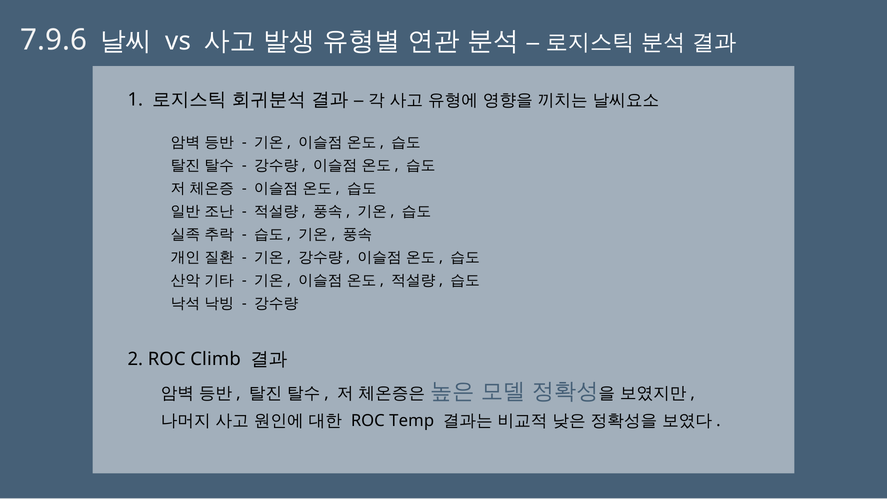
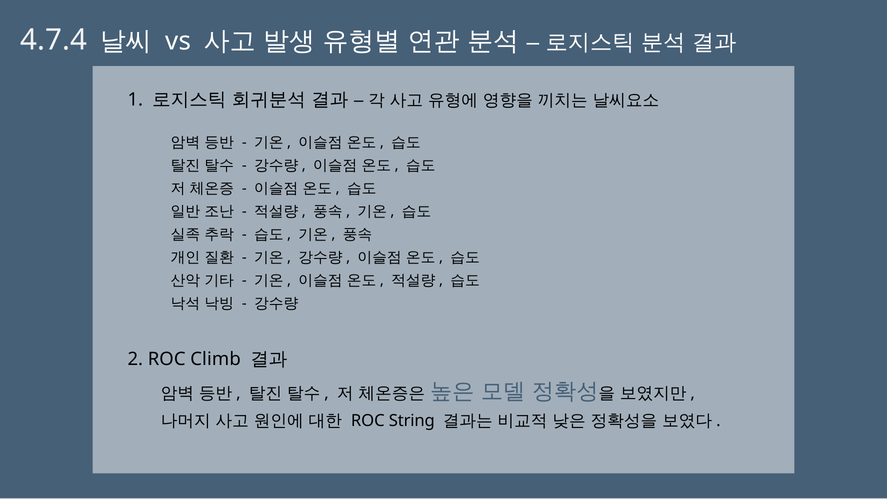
7.9.6: 7.9.6 -> 4.7.4 (54, 40)
Temp: Temp -> String (412, 420)
